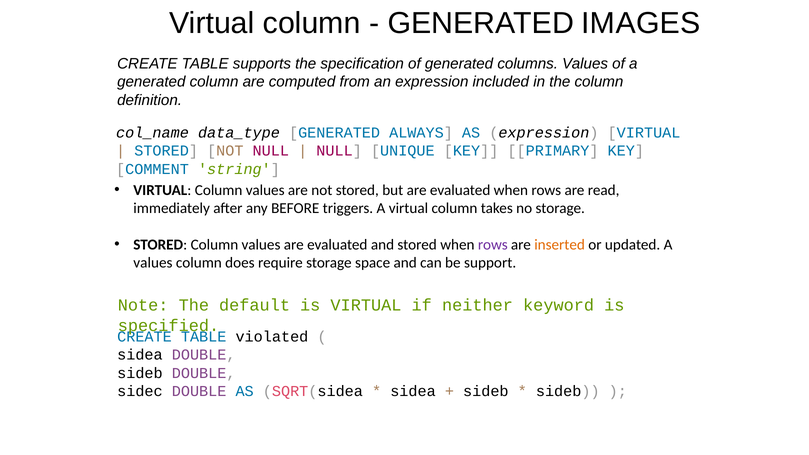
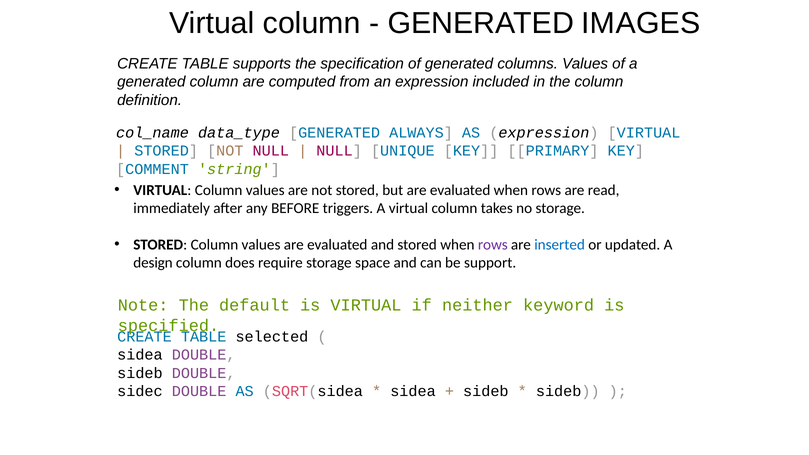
inserted colour: orange -> blue (560, 245)
values: values -> design (153, 263)
violated: violated -> selected (272, 337)
